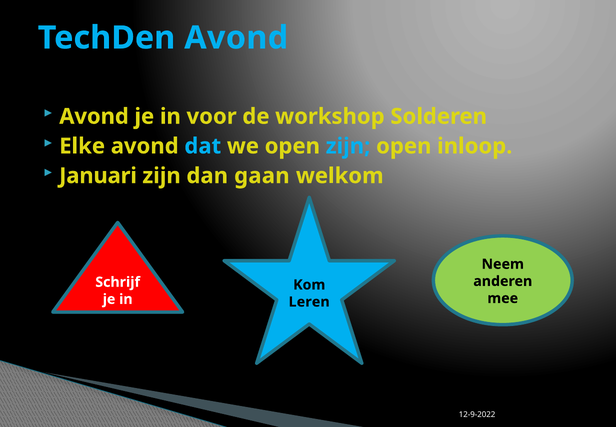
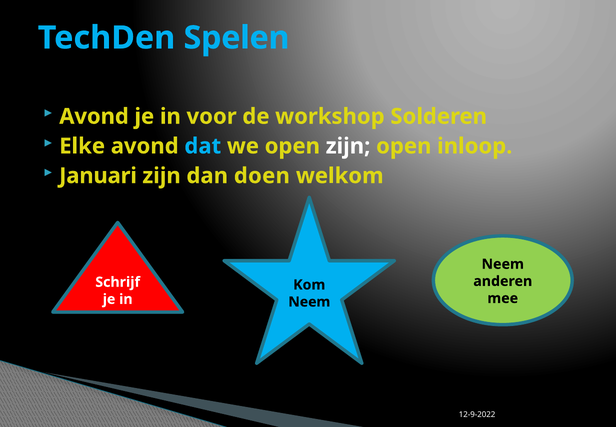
TechDen Avond: Avond -> Spelen (237, 38)
zijn colour: light blue -> white (348, 146)
gaan: gaan -> doen (262, 176)
Leren: Leren -> Neem (309, 302)
